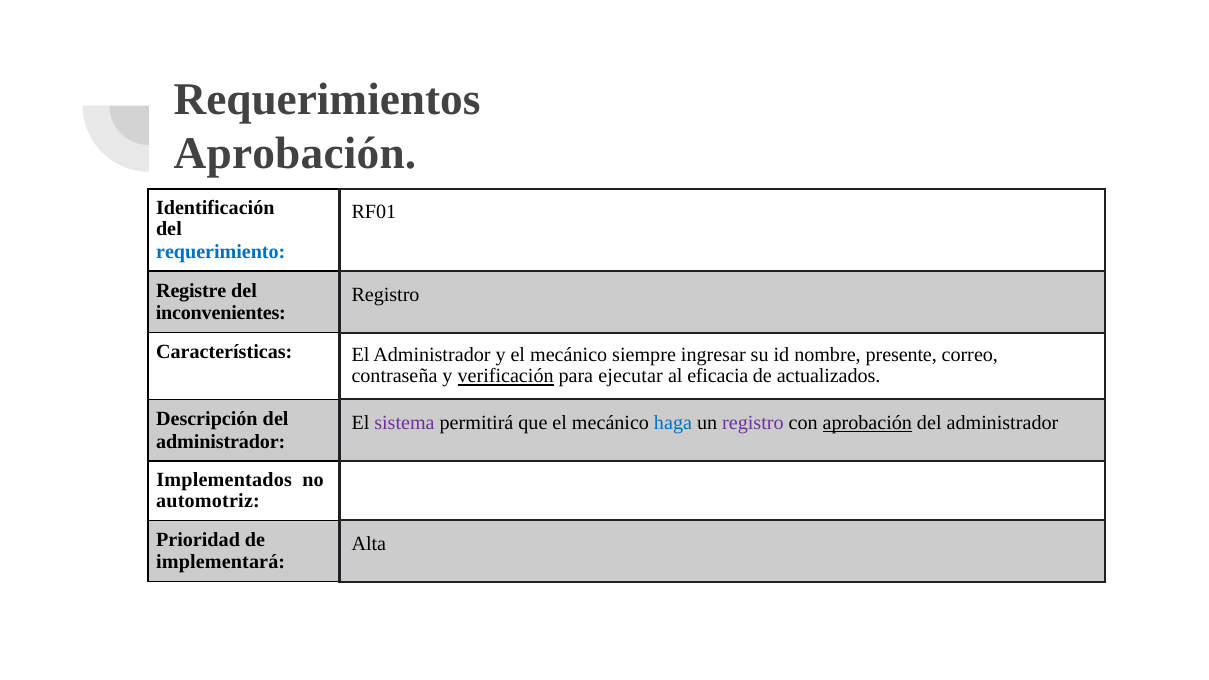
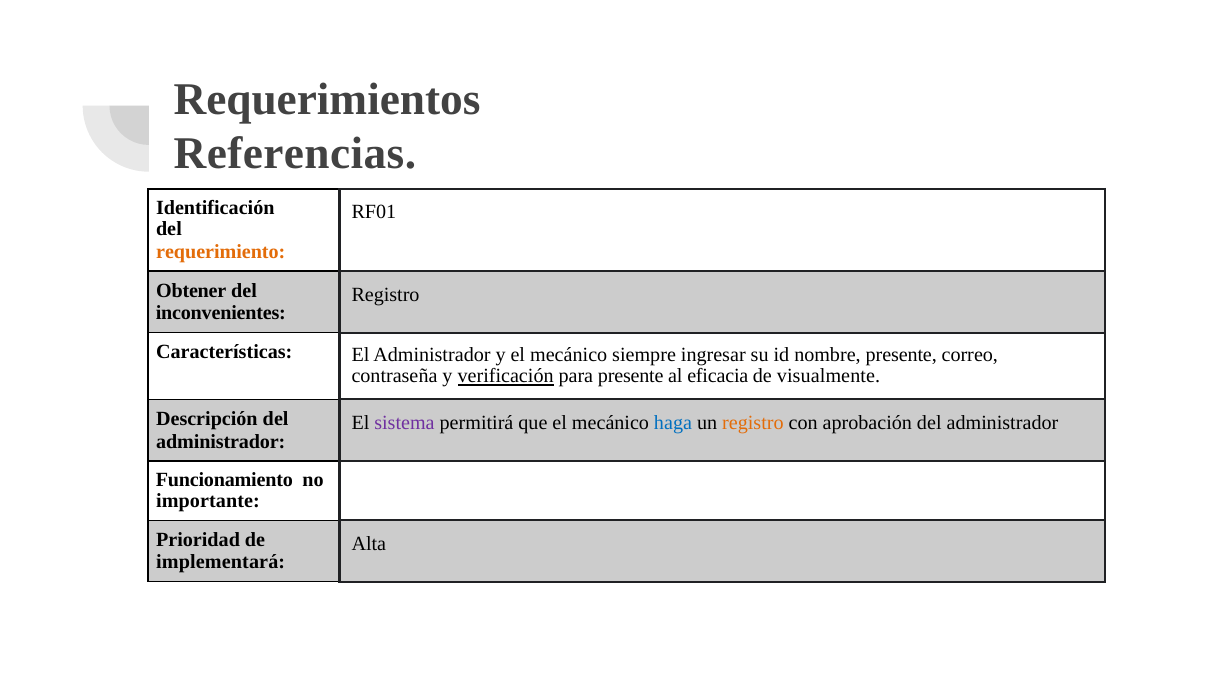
Aprobación: Aprobación -> Referencias (295, 154)
requerimiento colour: blue -> orange (221, 252)
Registre: Registre -> Obtener (191, 291)
para ejecutar: ejecutar -> presente (631, 376)
actualizados: actualizados -> visualmente (829, 376)
registro colour: purple -> orange (753, 423)
aprobación underline: present -> none (867, 423)
Implementados: Implementados -> Funcionamiento (224, 480)
automotriz: automotriz -> importante (208, 501)
